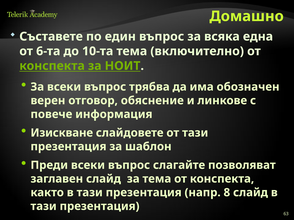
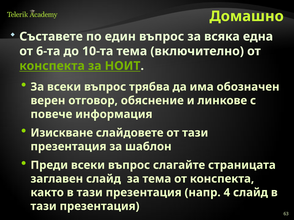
позволяват: позволяват -> страницата (242, 165)
8: 8 -> 4 (227, 193)
